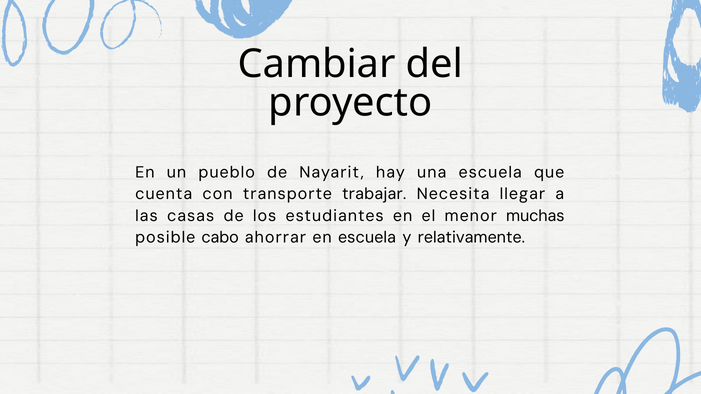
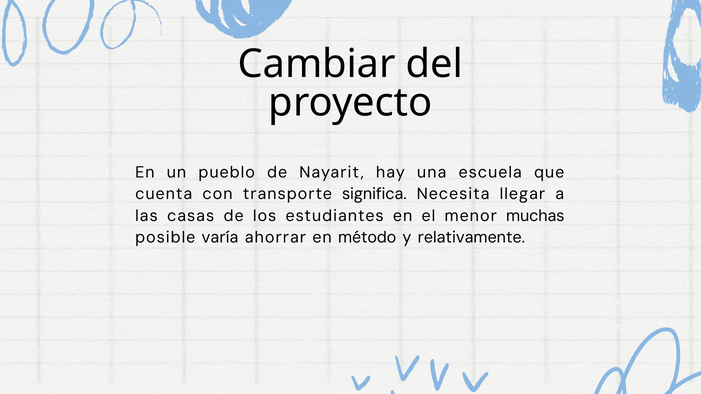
trabajar: trabajar -> significa (374, 194)
cabo: cabo -> varía (220, 238)
en escuela: escuela -> método (367, 238)
